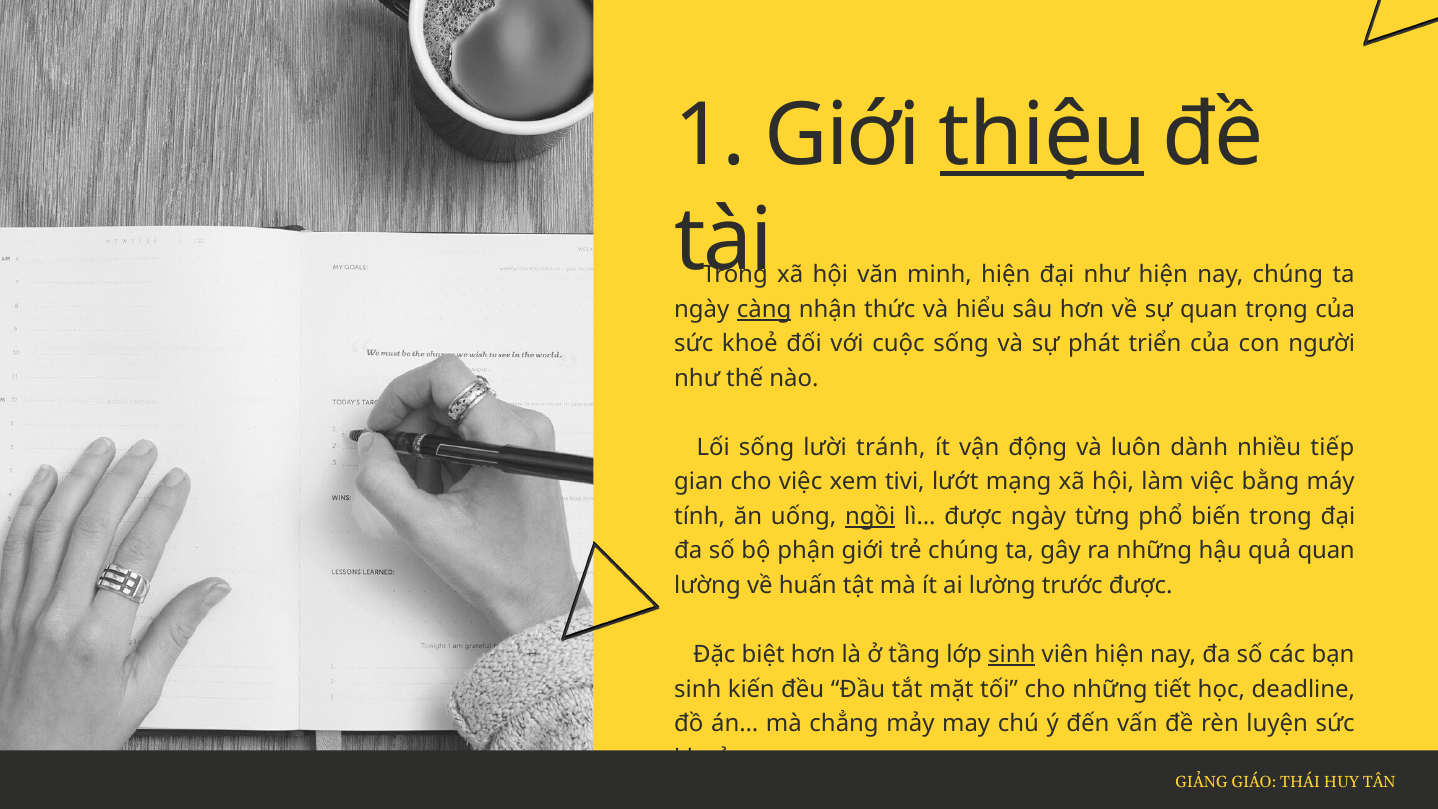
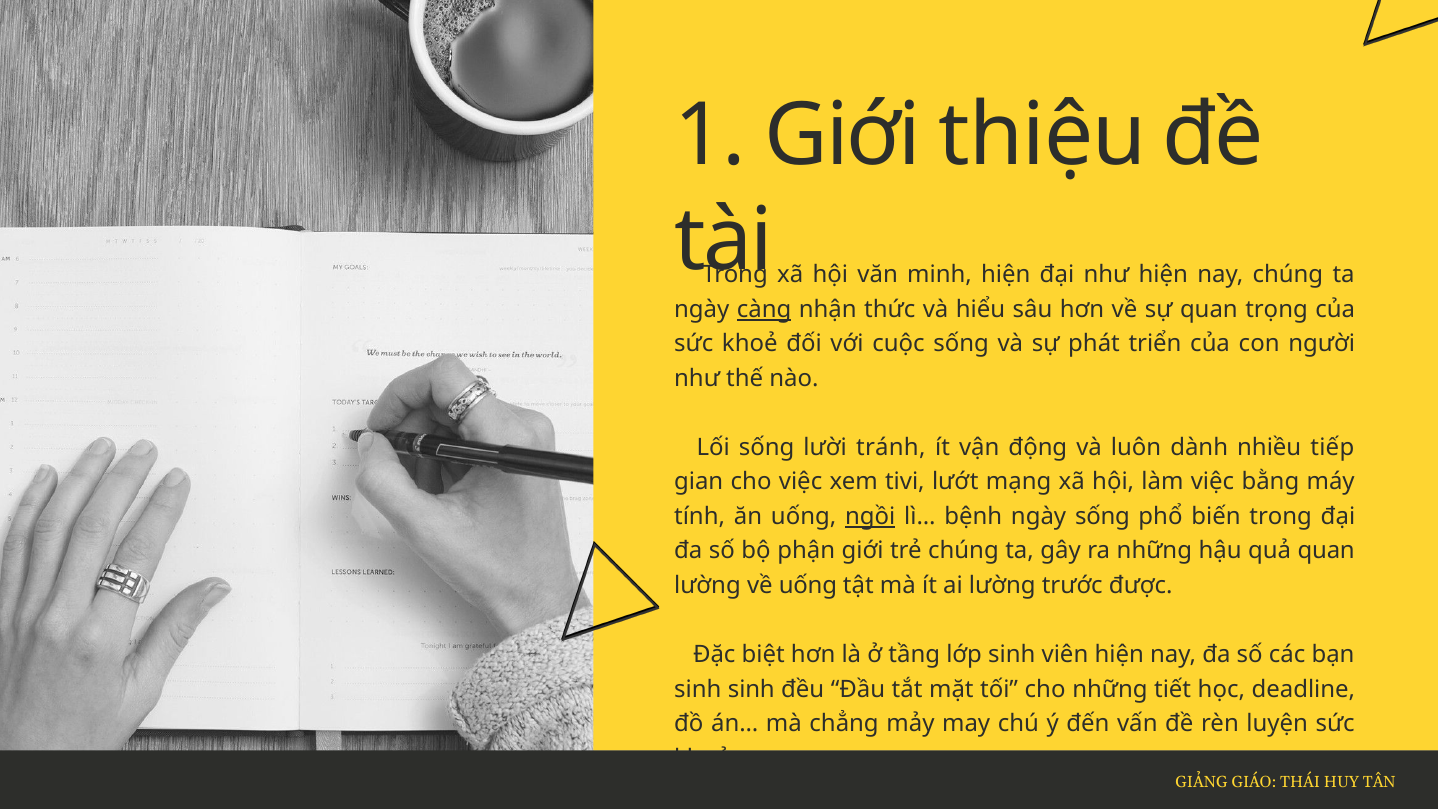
thiệu underline: present -> none (1043, 136)
lì… được: được -> bệnh (973, 516)
ngày từng: từng -> sống (1102, 516)
về huấn: huấn -> uống (808, 585)
sinh underline: present -> none (1012, 655)
sinh kiến: kiến -> sinh (751, 689)
